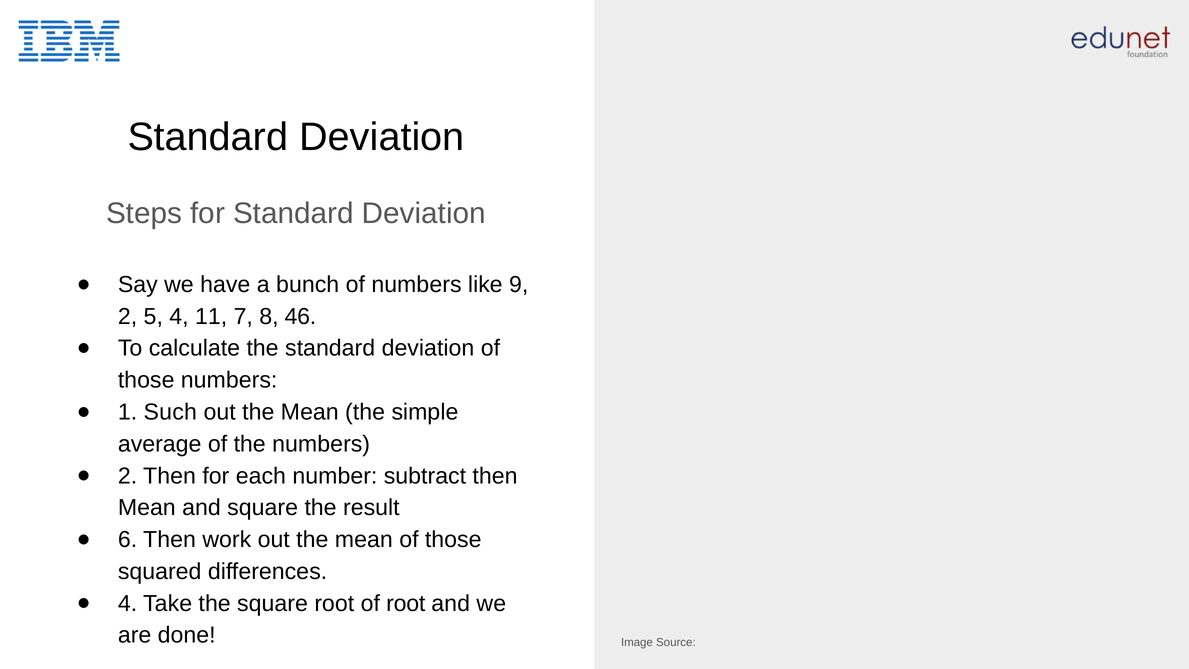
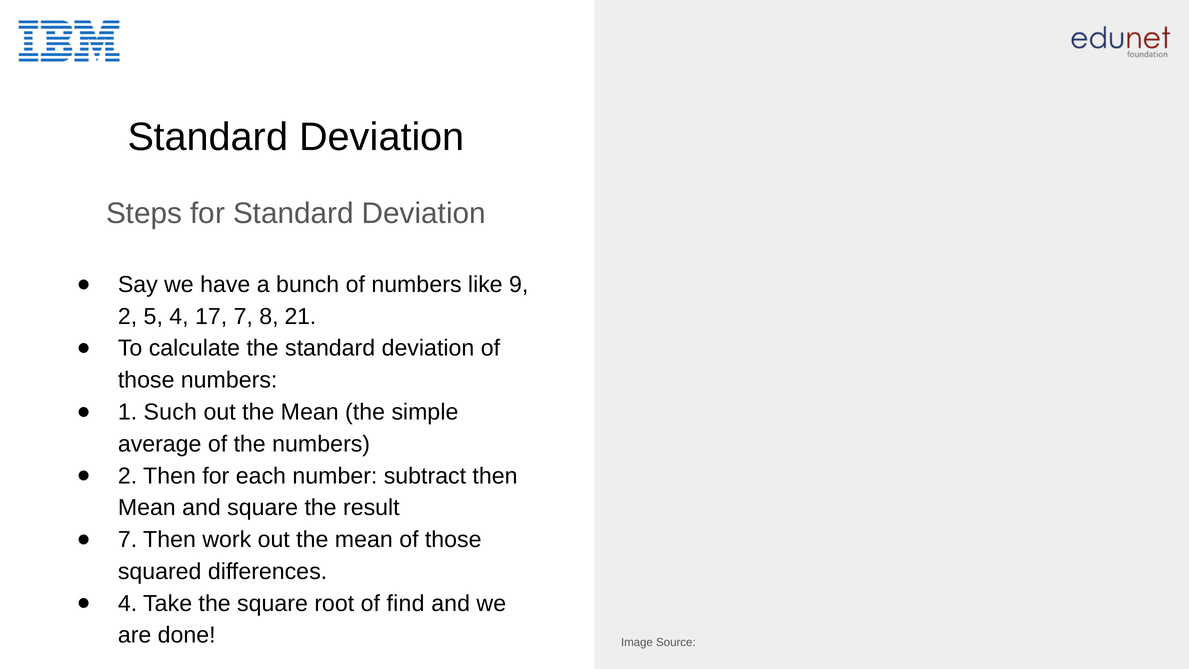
11: 11 -> 17 (211, 316)
46: 46 -> 21 (300, 316)
6: 6 -> 7 (128, 540)
of root: root -> find (406, 603)
